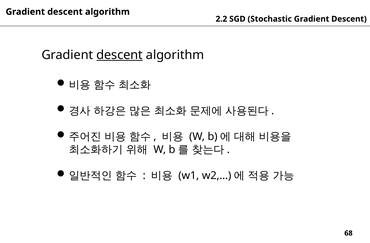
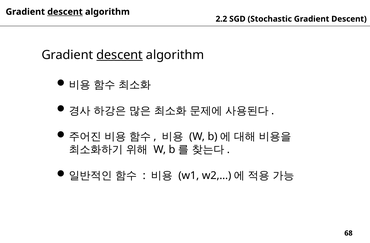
descent underline: none -> present (65, 12)
